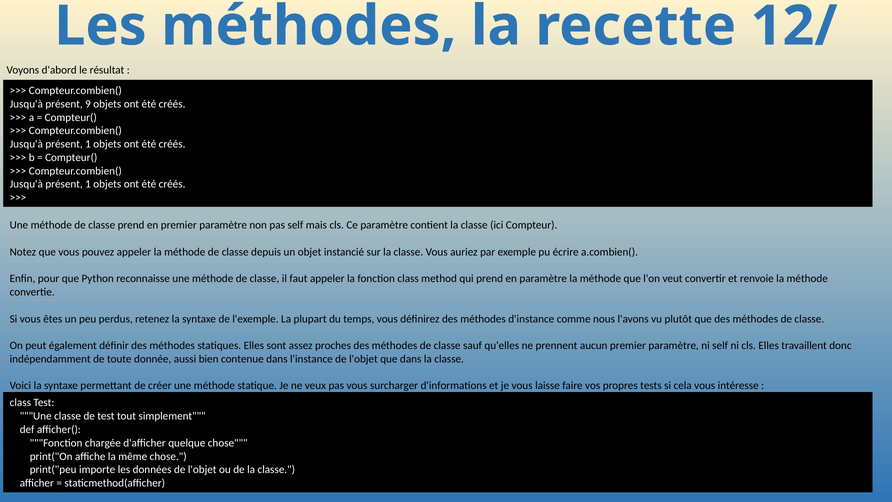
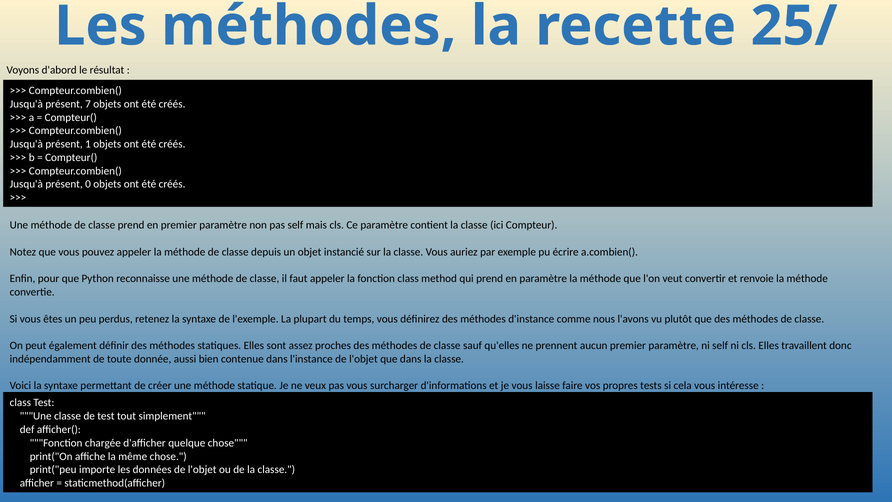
12/: 12/ -> 25/ (794, 26)
9: 9 -> 7 (88, 104)
1: 1 -> 0 (88, 184)
